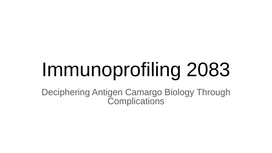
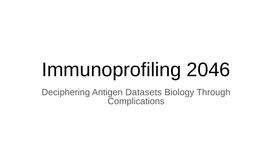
2083: 2083 -> 2046 (208, 70)
Camargo: Camargo -> Datasets (144, 92)
